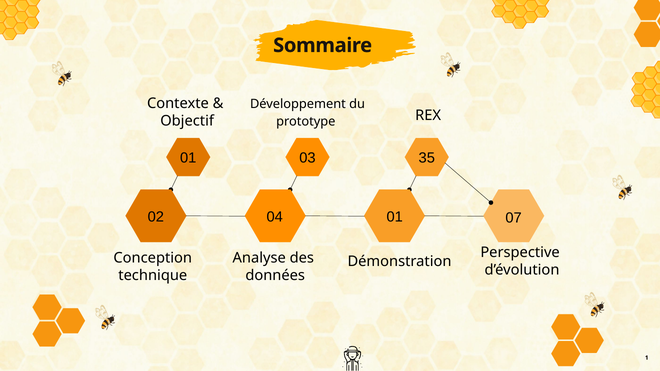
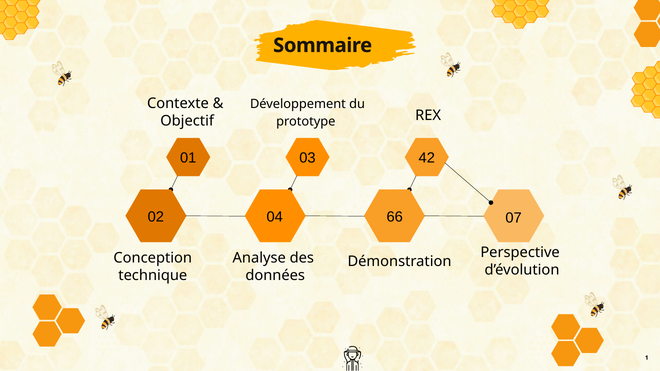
35: 35 -> 42 (427, 158)
04 01: 01 -> 66 (395, 217)
